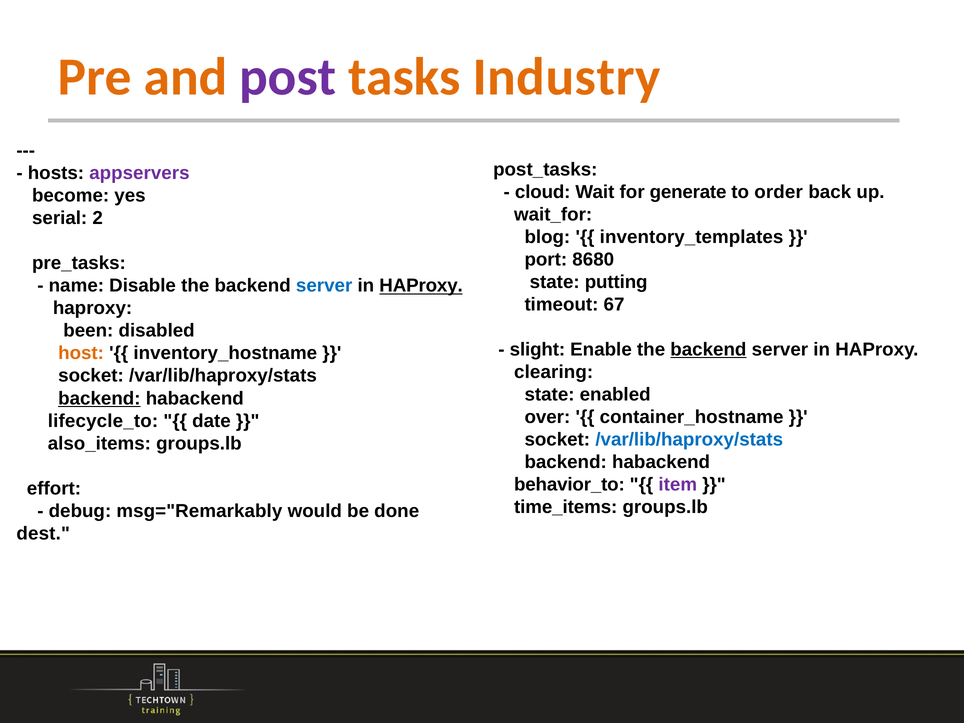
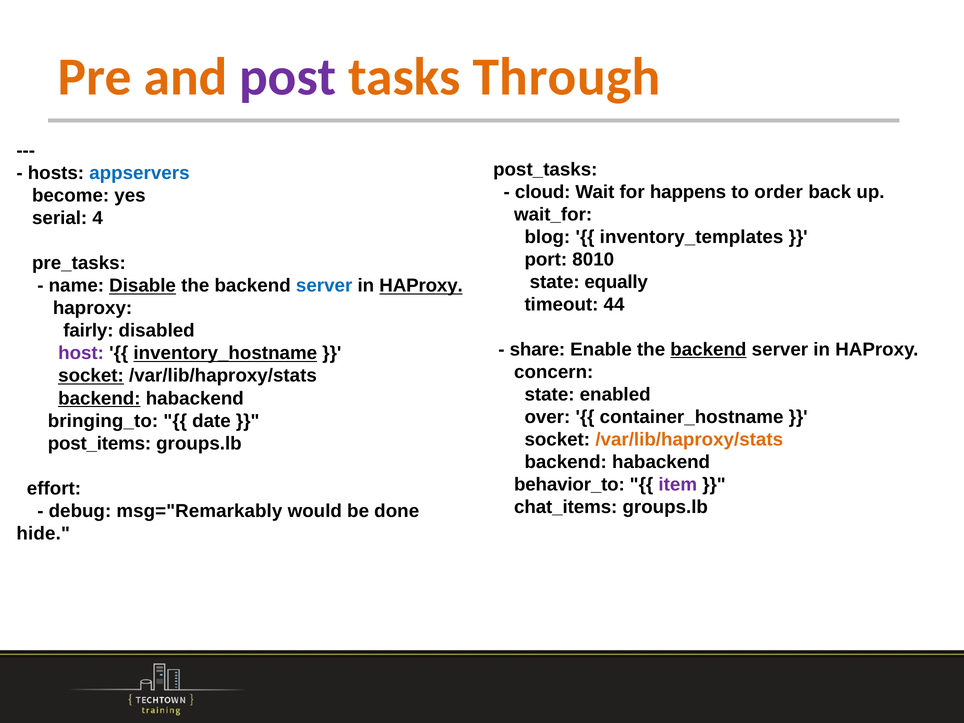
Industry: Industry -> Through (567, 77)
appservers colour: purple -> blue (139, 173)
generate: generate -> happens (688, 192)
2: 2 -> 4 (98, 218)
8680: 8680 -> 8010 (593, 259)
putting: putting -> equally (616, 282)
Disable underline: none -> present (143, 286)
67: 67 -> 44 (614, 304)
been: been -> fairly (88, 331)
slight: slight -> share (537, 349)
host colour: orange -> purple (81, 353)
inventory_hostname underline: none -> present (225, 353)
clearing: clearing -> concern (554, 372)
socket underline: none -> present (91, 376)
lifecycle_to: lifecycle_to -> bringing_to (103, 421)
/var/lib/haproxy/stats colour: blue -> orange (689, 439)
also_items: also_items -> post_items (99, 443)
time_items: time_items -> chat_items (566, 507)
dest: dest -> hide (43, 533)
